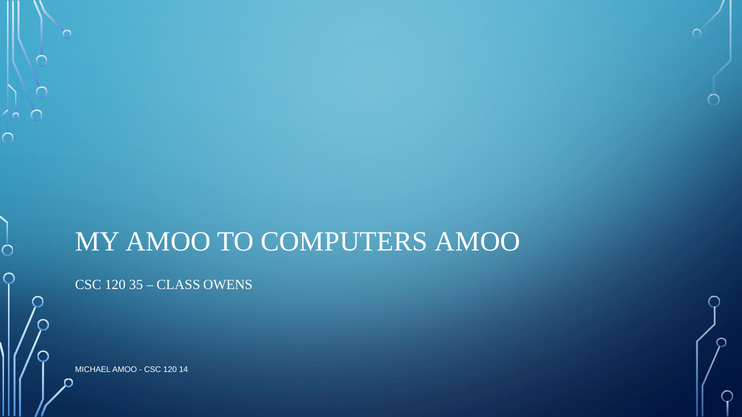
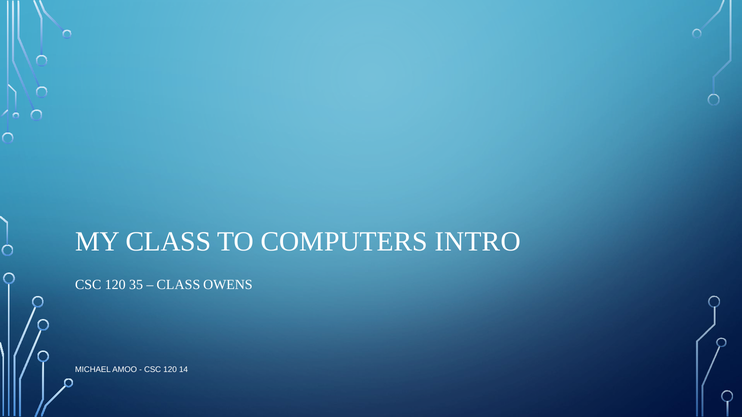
MY AMOO: AMOO -> CLASS (168, 242)
COMPUTERS AMOO: AMOO -> INTRO (478, 242)
